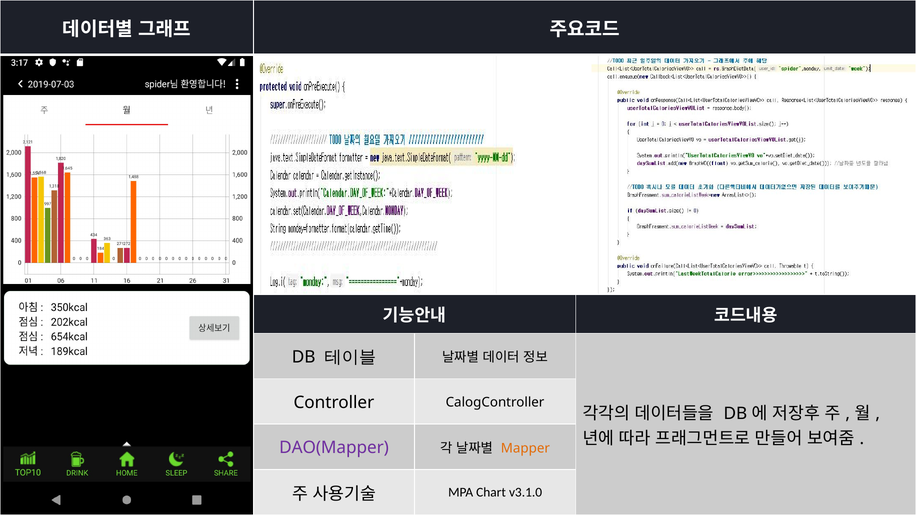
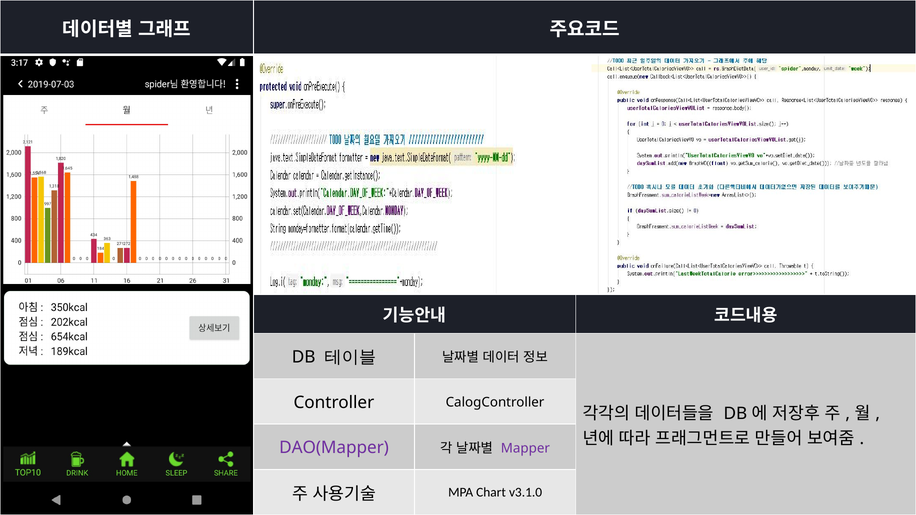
Mapper colour: orange -> purple (525, 448)
